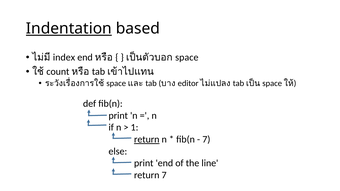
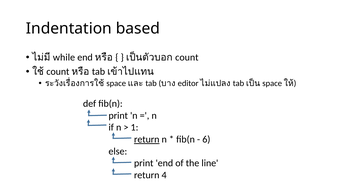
Indentation underline: present -> none (69, 29)
index: index -> while (64, 57)
space: space -> count (187, 57)
7: 7 -> 6 (206, 140)
return 7: 7 -> 4 (164, 175)
